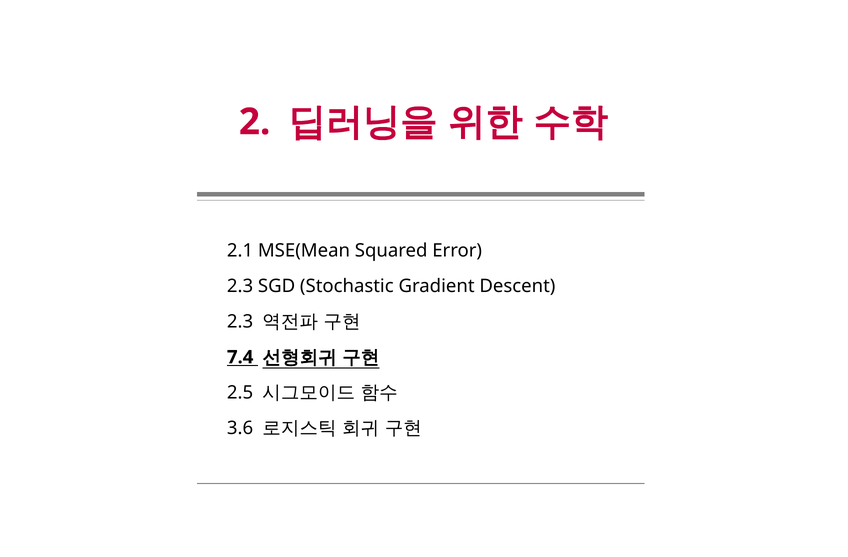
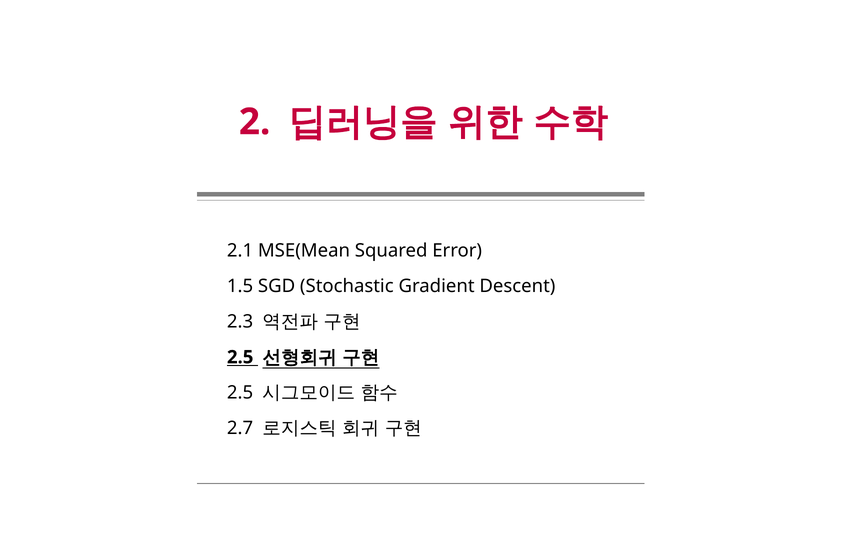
2.3: 2.3 -> 1.5 (240, 286)
7.4: 7.4 -> 2.5 (240, 357)
3.6: 3.6 -> 2.7 (240, 428)
